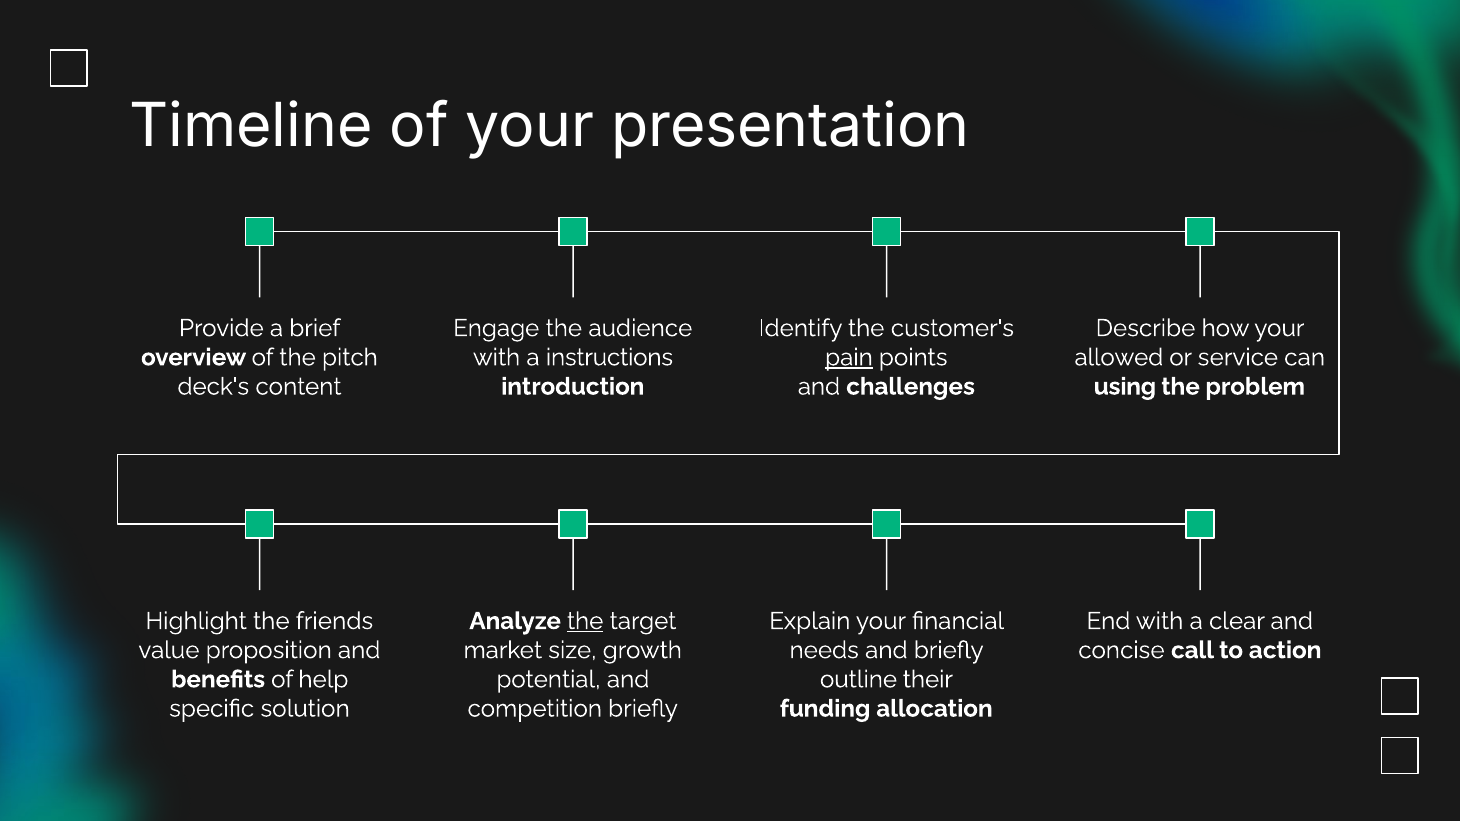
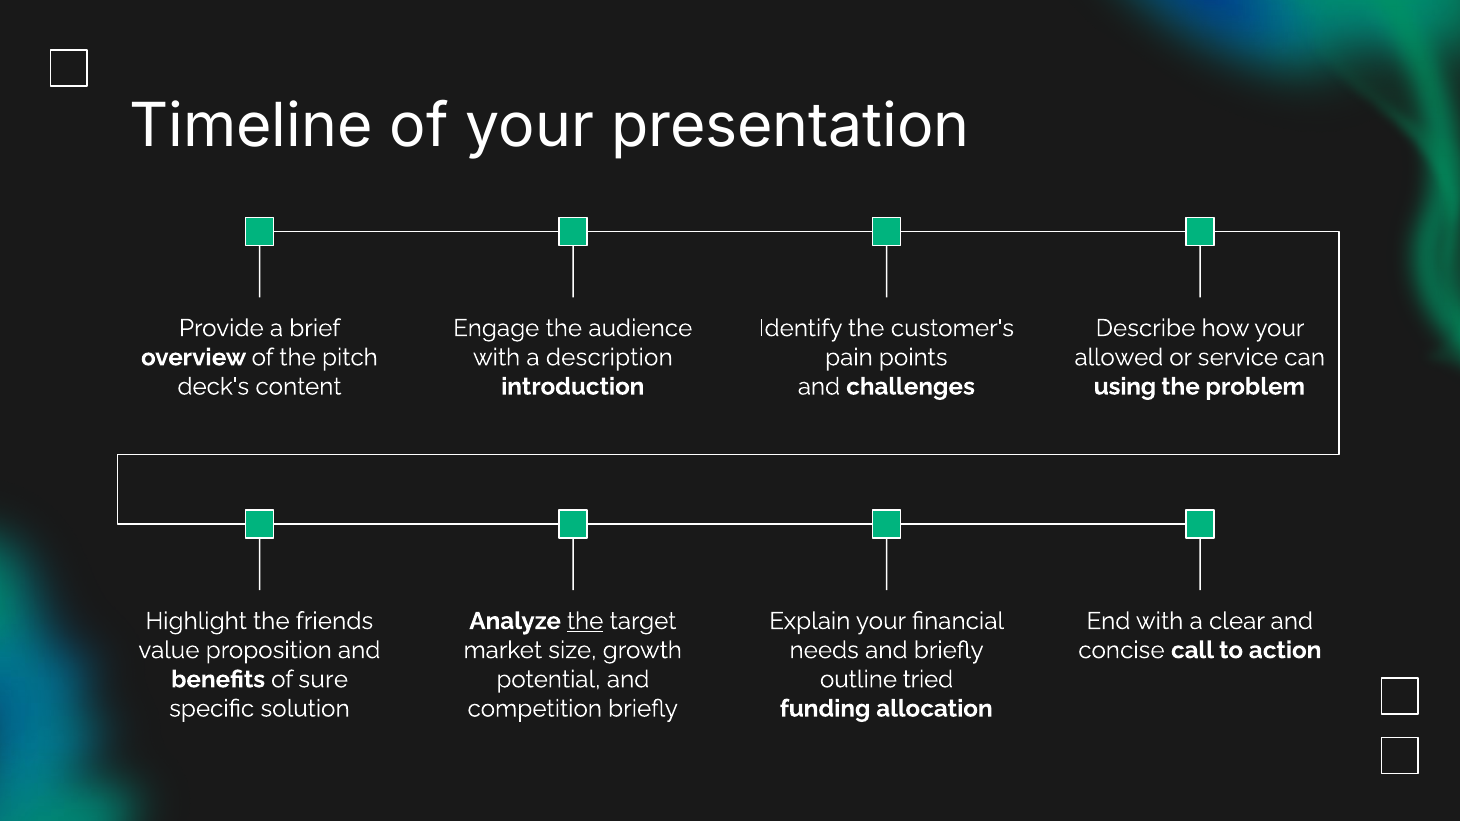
instructions: instructions -> description (609, 357)
pain underline: present -> none (849, 357)
help: help -> sure (323, 680)
their: their -> tried (928, 680)
